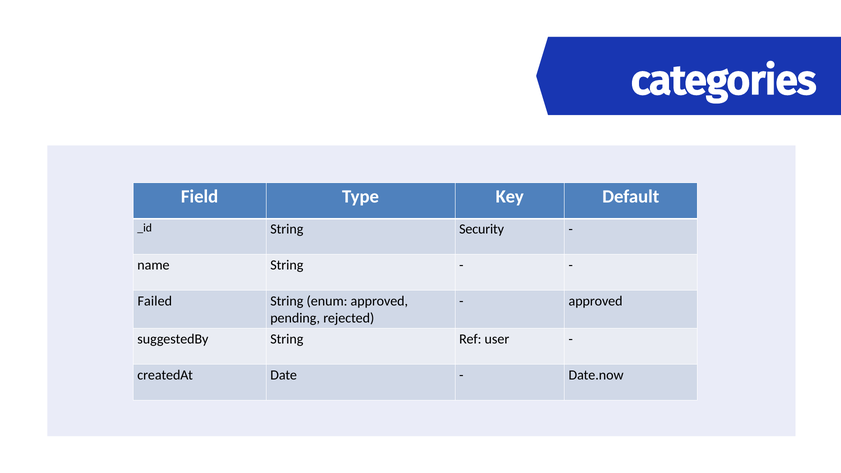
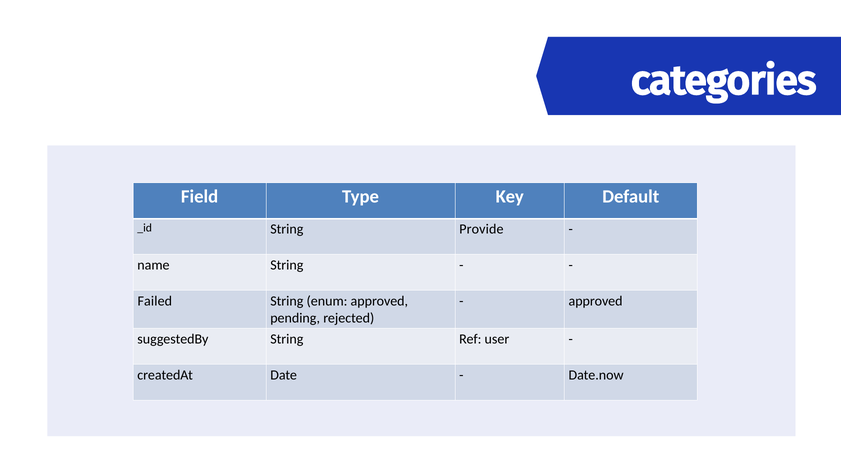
Security: Security -> Provide (481, 229)
